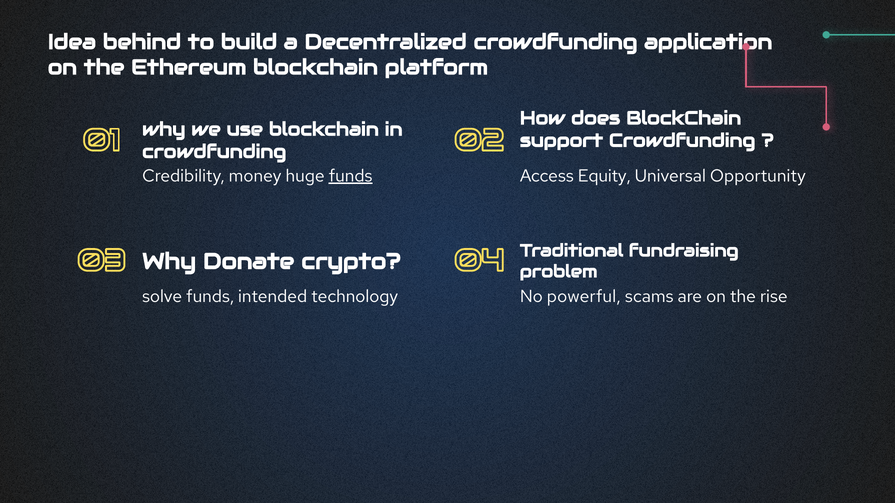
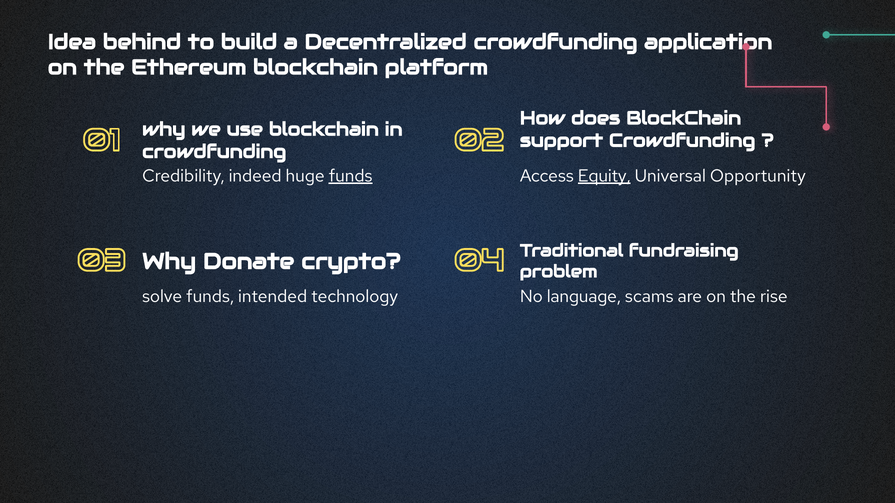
money: money -> indeed (255, 176)
Equity underline: none -> present (604, 176)
powerful: powerful -> language (584, 297)
